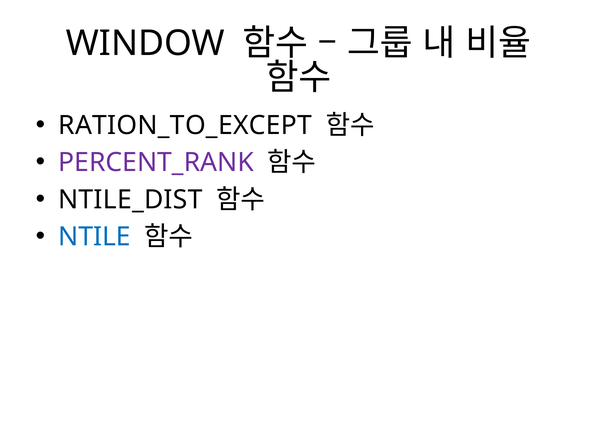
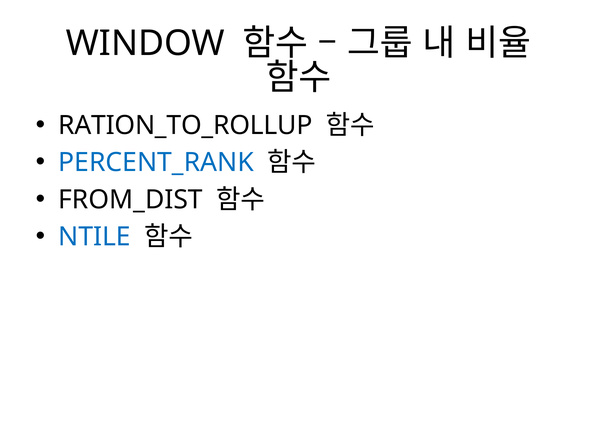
RATION_TO_EXCEPT: RATION_TO_EXCEPT -> RATION_TO_ROLLUP (185, 125)
PERCENT_RANK colour: purple -> blue (156, 162)
NTILE_DIST: NTILE_DIST -> FROM_DIST (130, 200)
